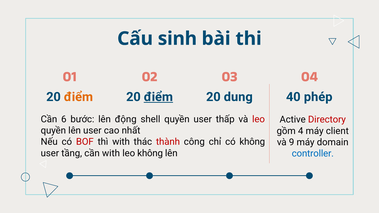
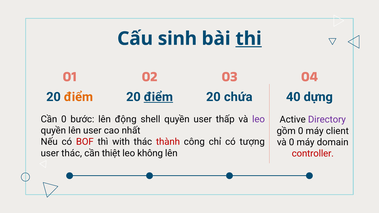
thi underline: none -> present (249, 39)
dung: dung -> chứa (238, 97)
phép: phép -> dựng (318, 97)
Cần 6: 6 -> 0 (64, 119)
leo colour: red -> purple (259, 119)
Directory colour: red -> purple (327, 120)
gồm 4: 4 -> 0 (301, 131)
có không: không -> tượng (252, 142)
và 9: 9 -> 0 (292, 142)
user tầng: tầng -> thác (72, 153)
cần with: with -> thiệt (111, 153)
controller colour: blue -> red (313, 154)
